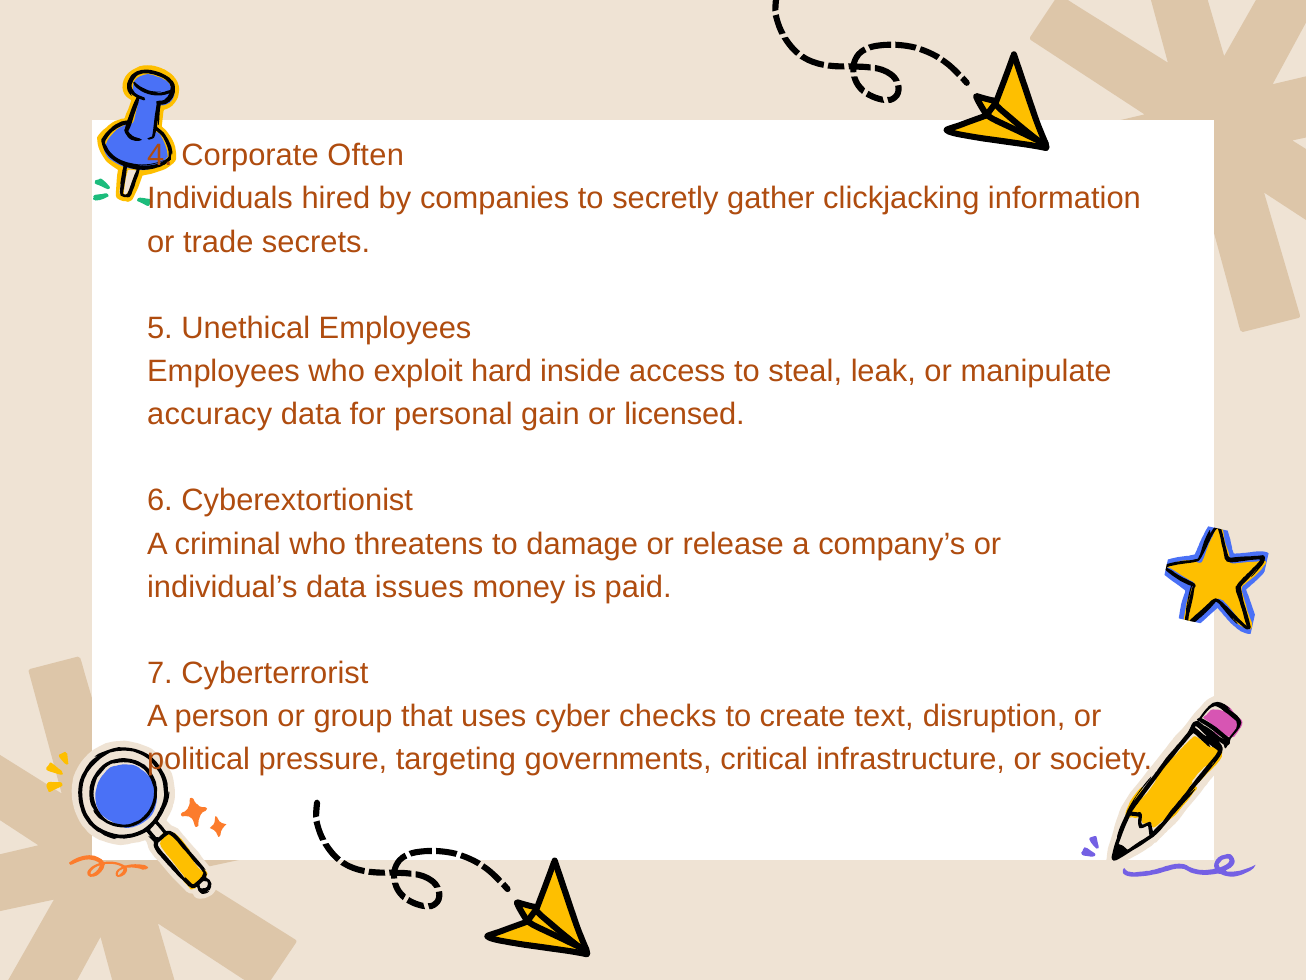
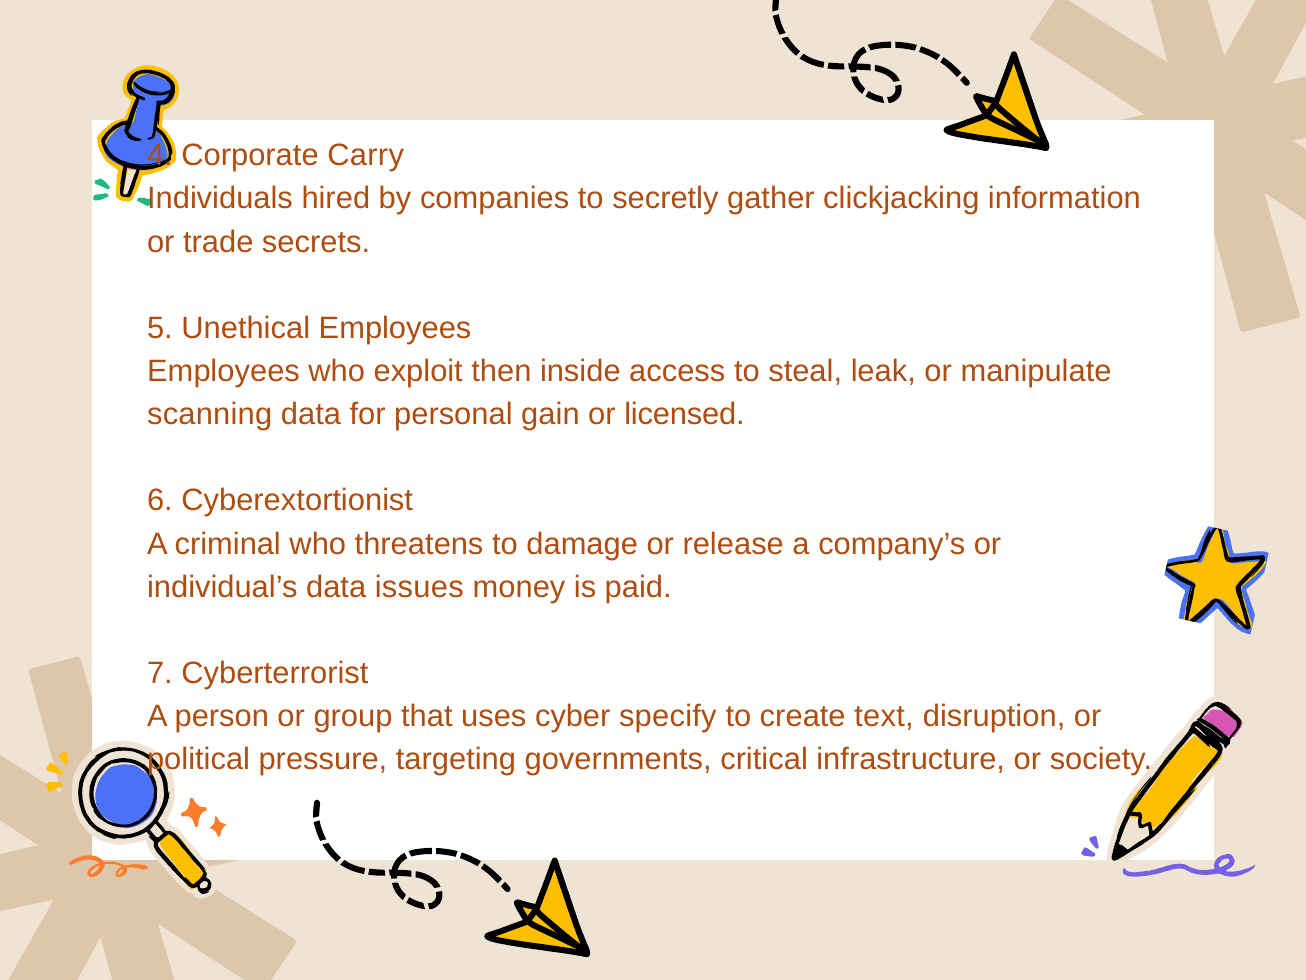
Often: Often -> Carry (366, 155)
hard: hard -> then (501, 371)
accuracy: accuracy -> scanning (210, 414)
checks: checks -> specify (668, 716)
